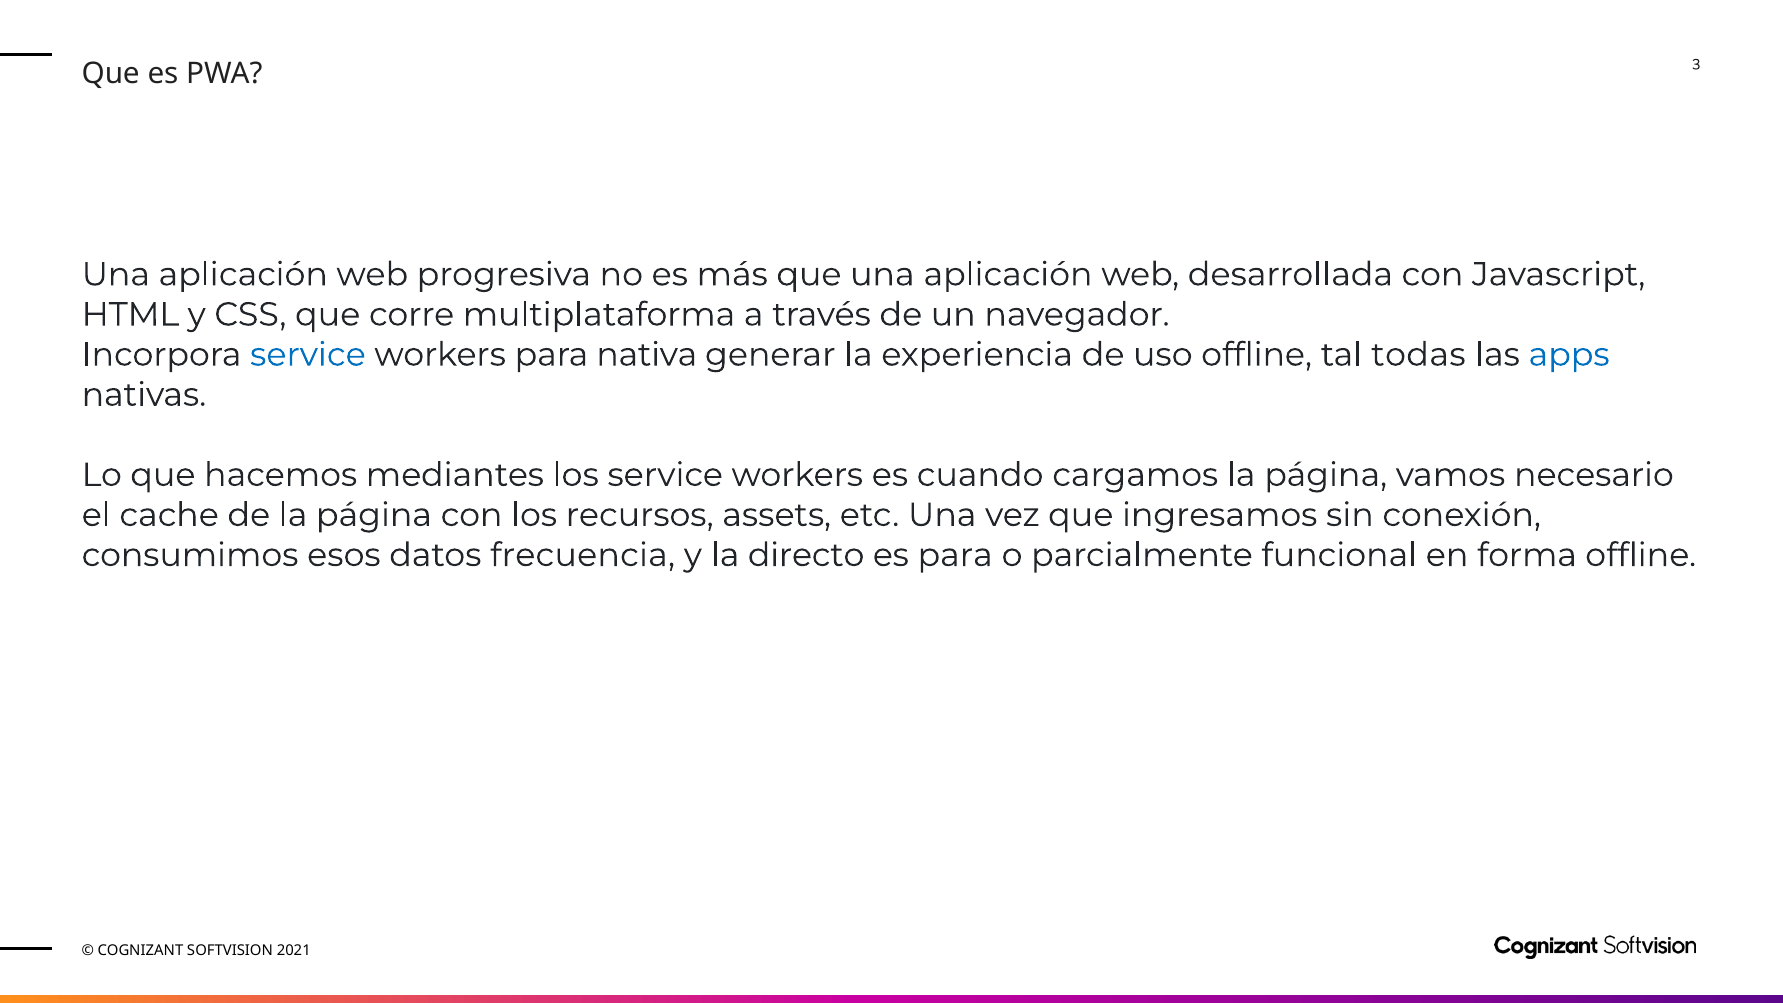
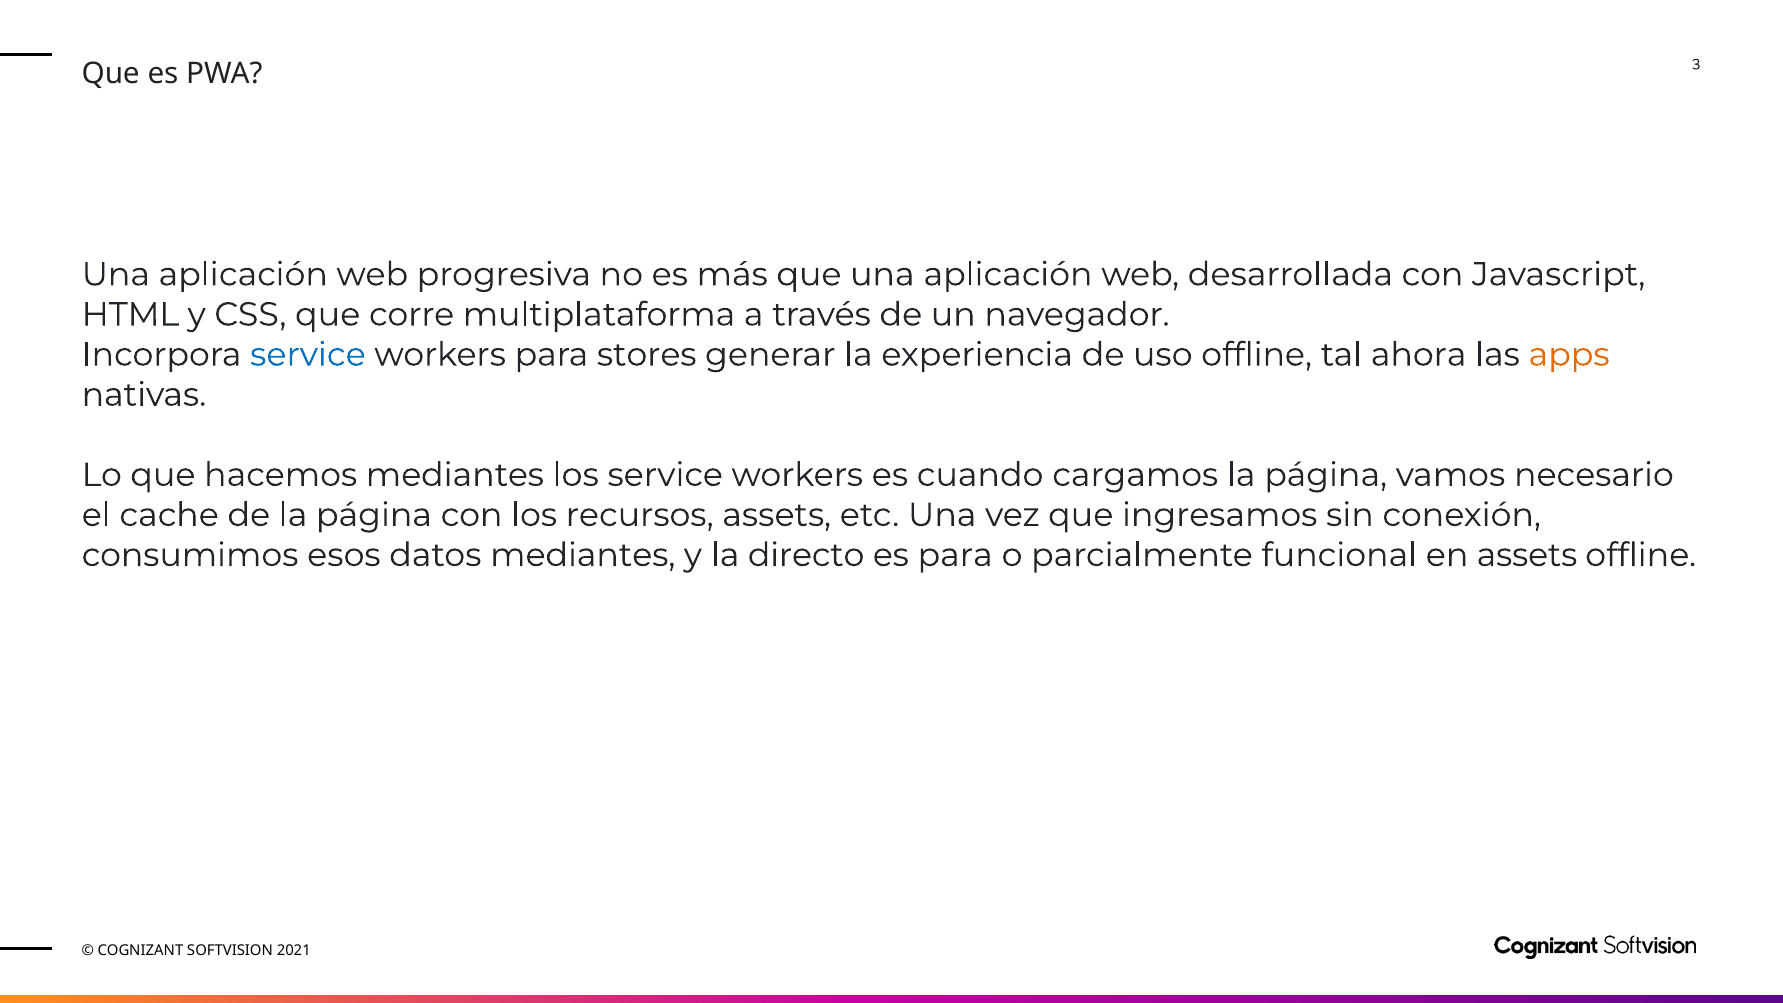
nativa: nativa -> stores (647, 355)
todas: todas -> ahora (1419, 355)
apps colour: blue -> orange (1569, 355)
datos frecuencia: frecuencia -> mediantes (583, 555)
en forma: forma -> assets (1527, 555)
